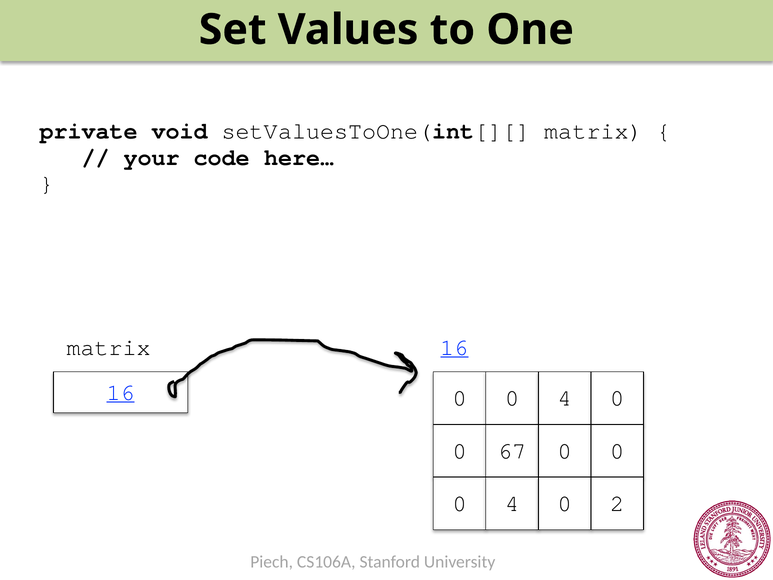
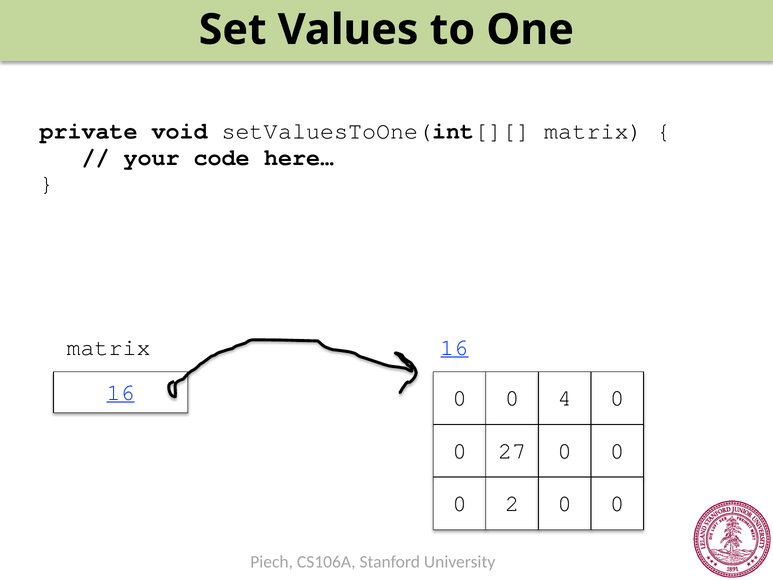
67: 67 -> 27 (512, 451)
4: 4 -> 2 (512, 503)
2: 2 -> 0 (617, 503)
